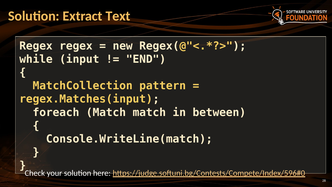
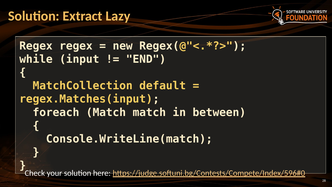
Text: Text -> Lazy (118, 16)
pattern: pattern -> default (163, 86)
